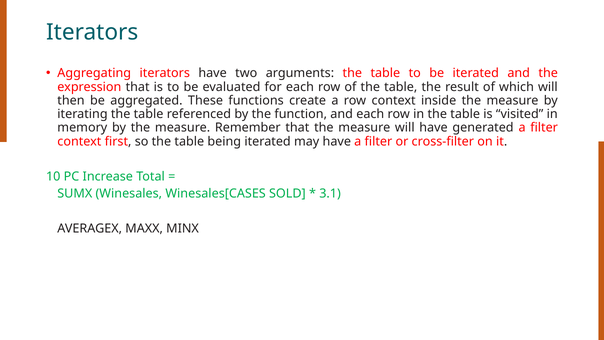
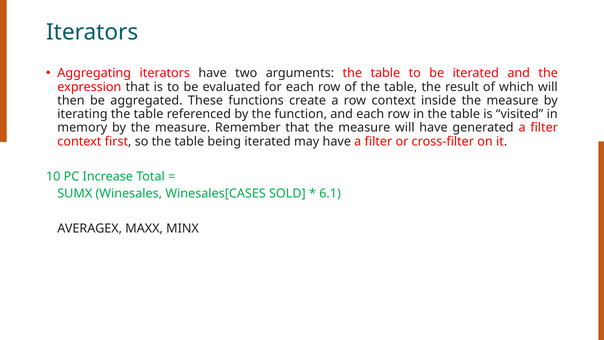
3.1: 3.1 -> 6.1 (330, 194)
